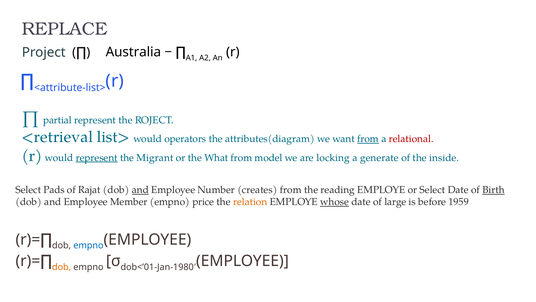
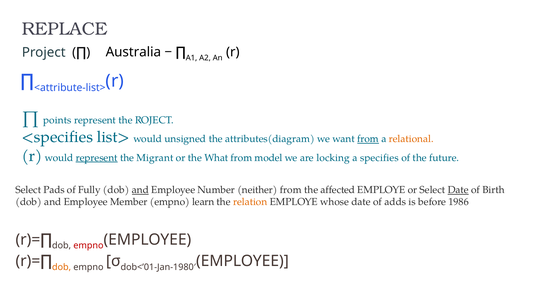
partial: partial -> points (57, 120)
<retrieval: <retrieval -> <specifies (57, 137)
operators: operators -> unsigned (185, 139)
relational colour: red -> orange (411, 139)
generate: generate -> specifies (379, 158)
inside: inside -> future (444, 158)
Rajat: Rajat -> Fully (89, 190)
creates: creates -> neither (257, 190)
reading: reading -> affected (338, 190)
Date underline: none -> present (458, 190)
Birth underline: present -> none (493, 190)
price: price -> learn (203, 202)
whose underline: present -> none (335, 202)
large: large -> adds (395, 202)
1959: 1959 -> 1986 (459, 202)
empno colour: blue -> red (88, 245)
